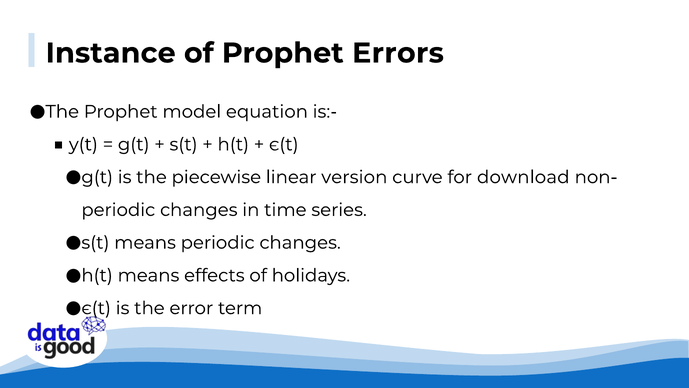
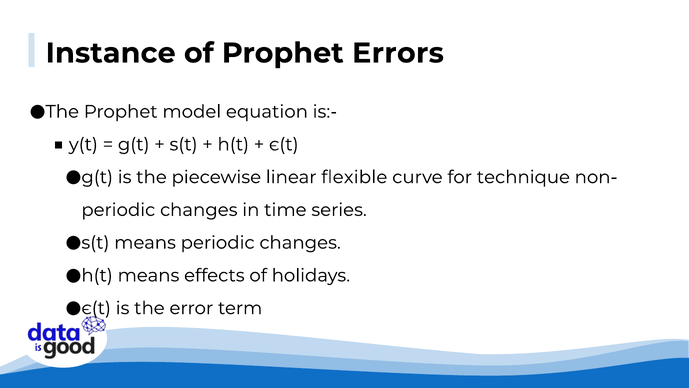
version: version -> flexible (354, 177)
download: download -> technique (523, 177)
